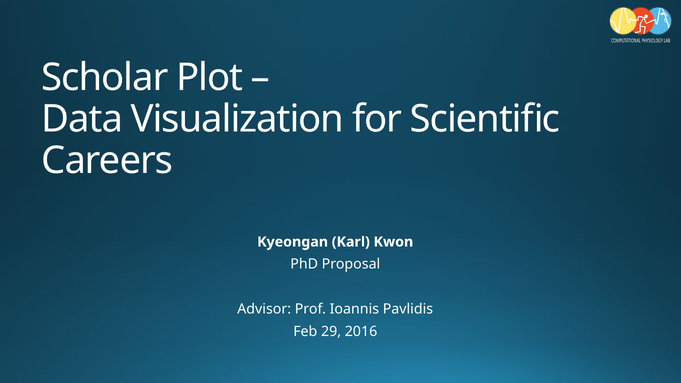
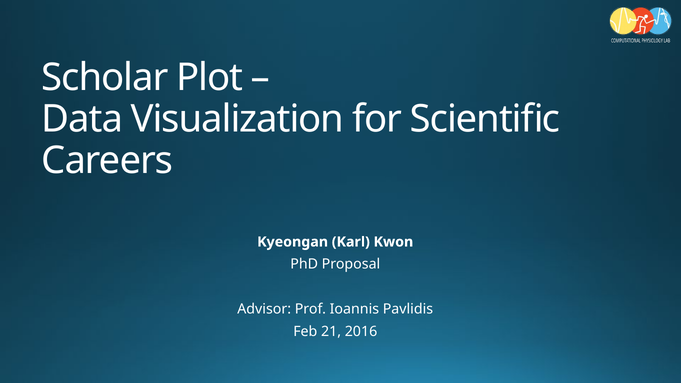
29: 29 -> 21 (331, 332)
